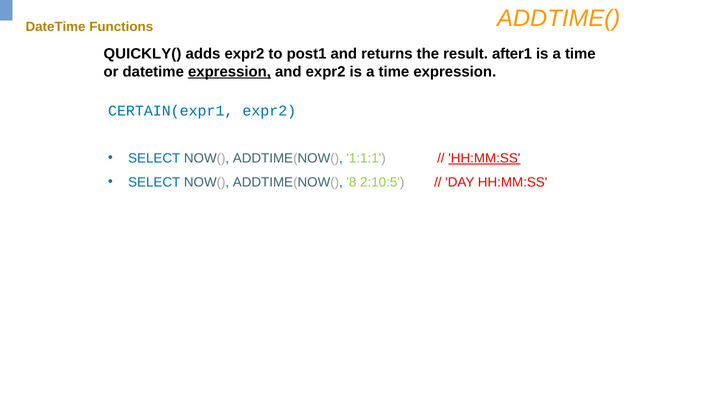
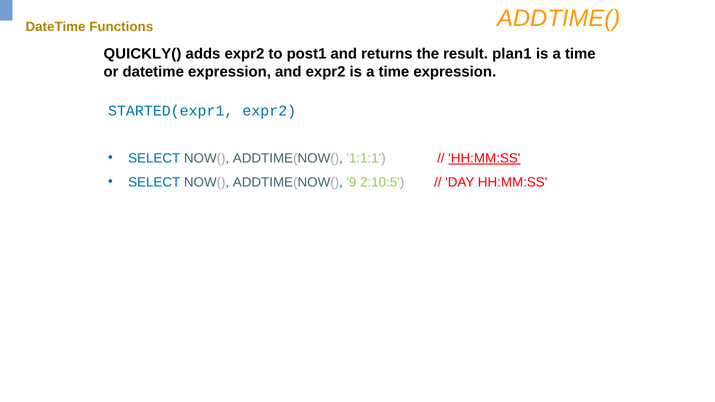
after1: after1 -> plan1 (512, 54)
expression underline: present -> none (229, 72)
CERTAIN(expr1: CERTAIN(expr1 -> STARTED(expr1 (171, 111)
8: 8 -> 9 (351, 182)
